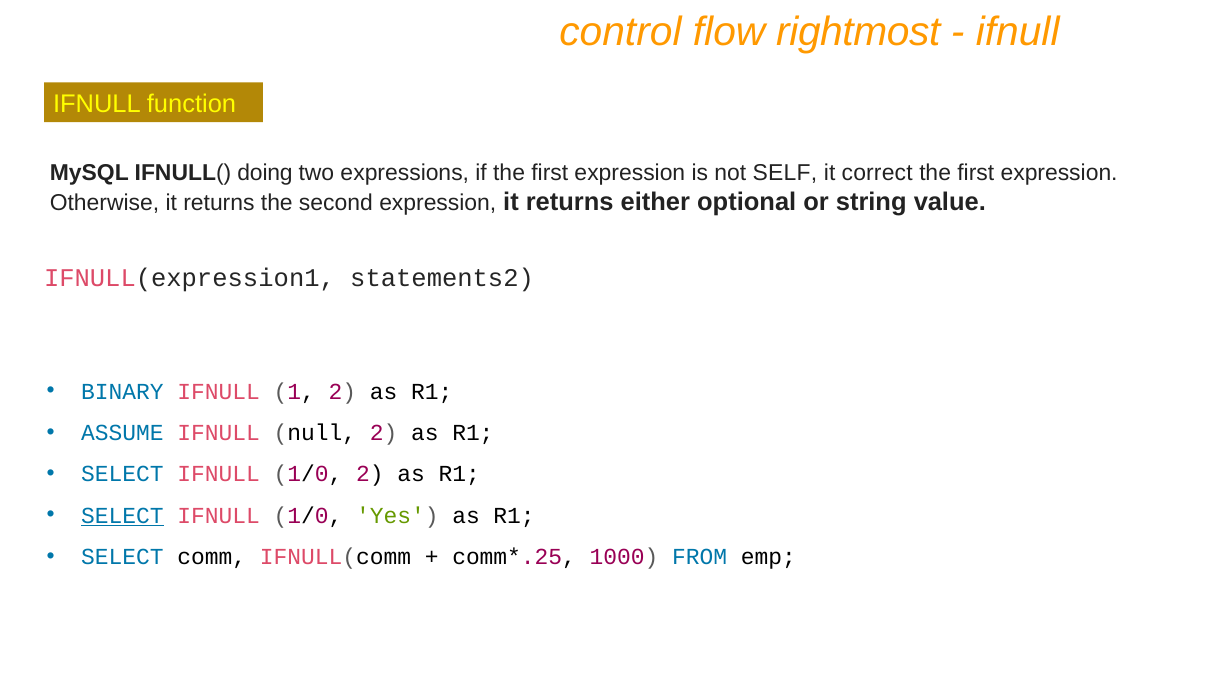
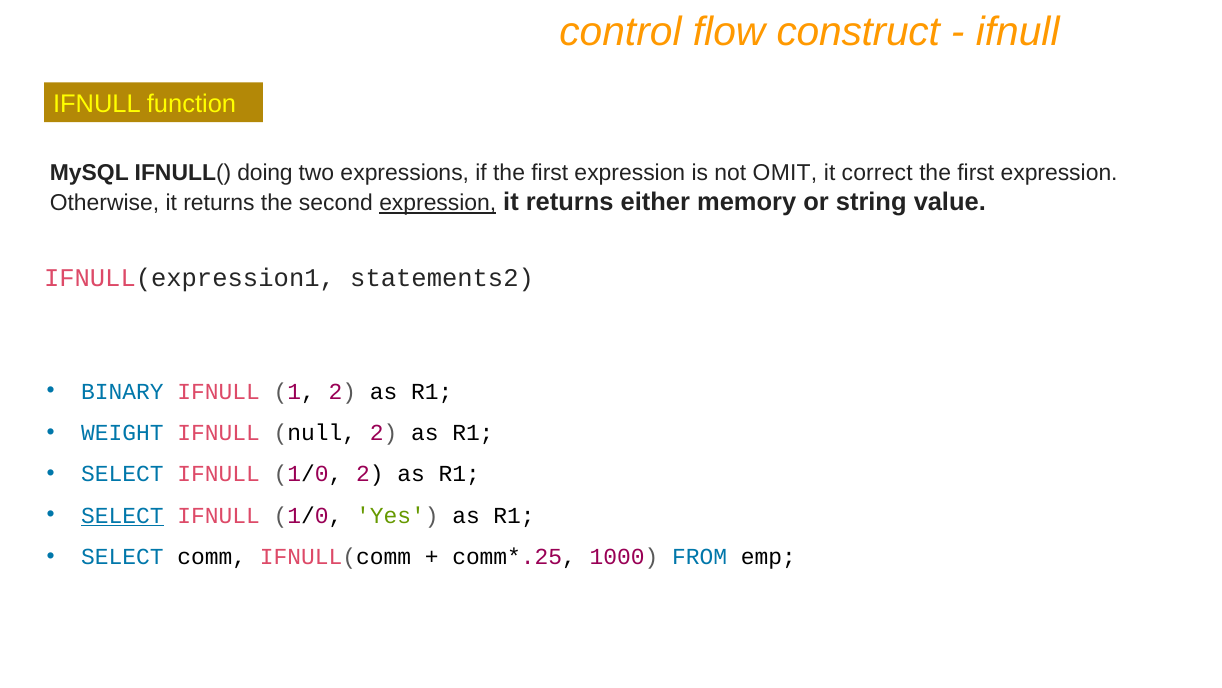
rightmost: rightmost -> construct (858, 32)
SELF: SELF -> OMIT (785, 173)
expression underline: none -> present (438, 203)
optional: optional -> memory (747, 202)
ASSUME: ASSUME -> WEIGHT (122, 432)
